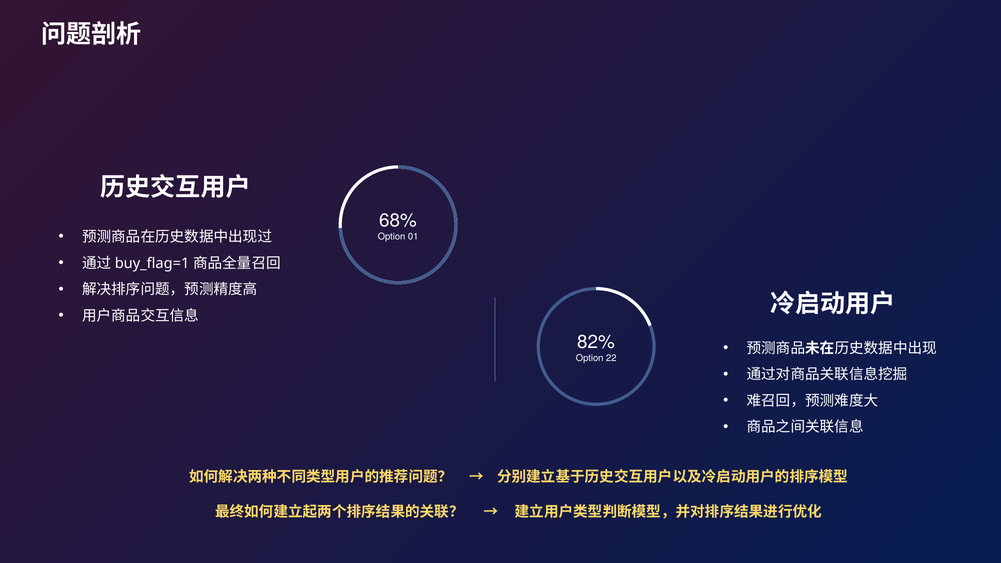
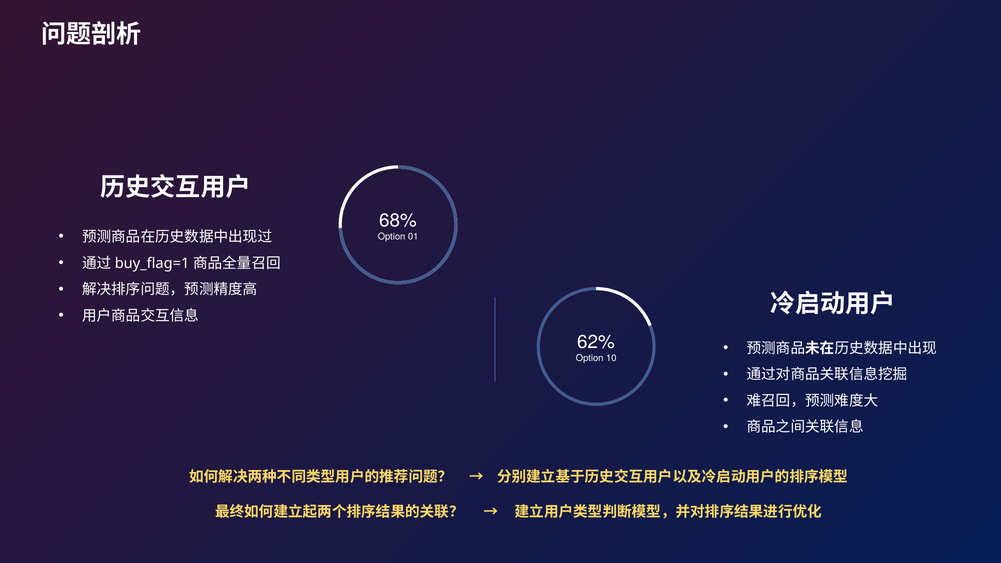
82%: 82% -> 62% (596, 342)
22: 22 -> 10 (611, 358)
